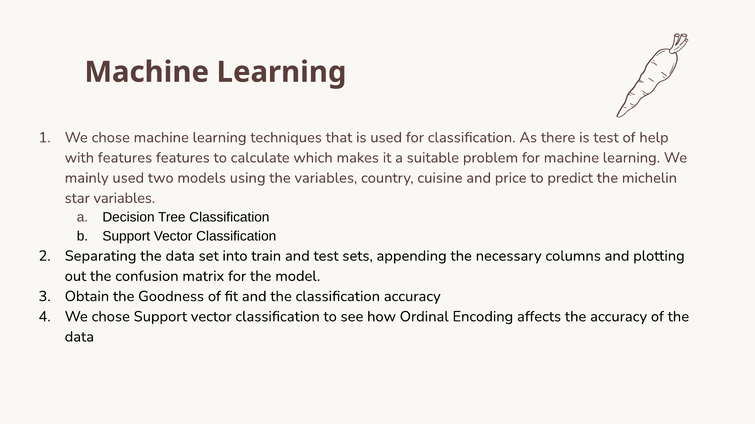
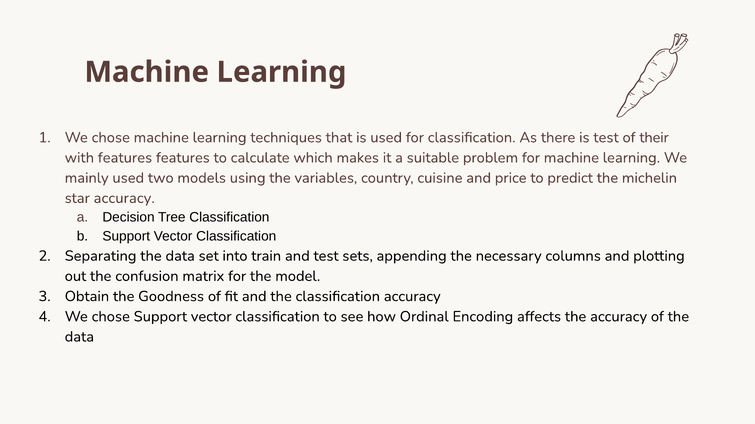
help: help -> their (654, 138)
star variables: variables -> accuracy (124, 198)
